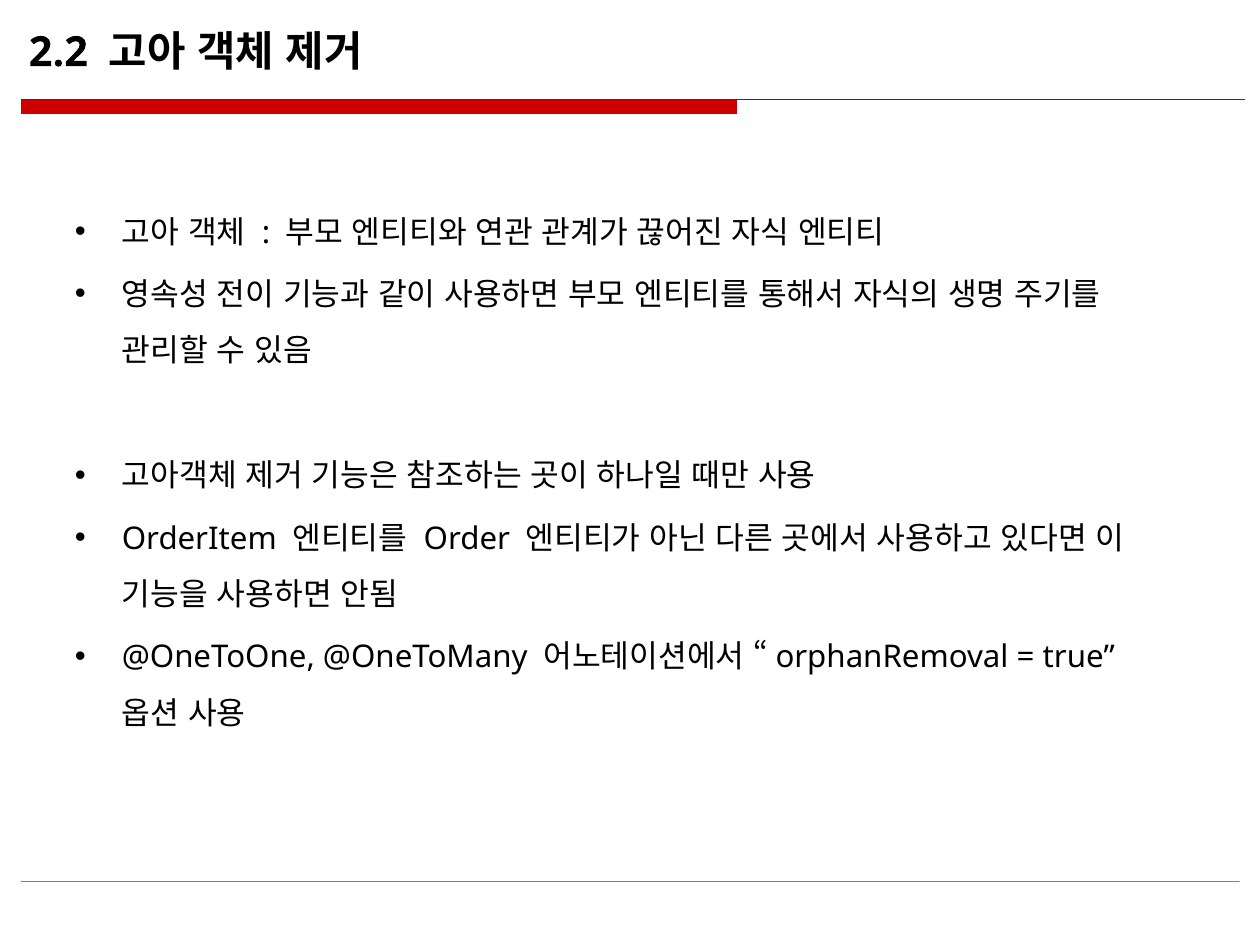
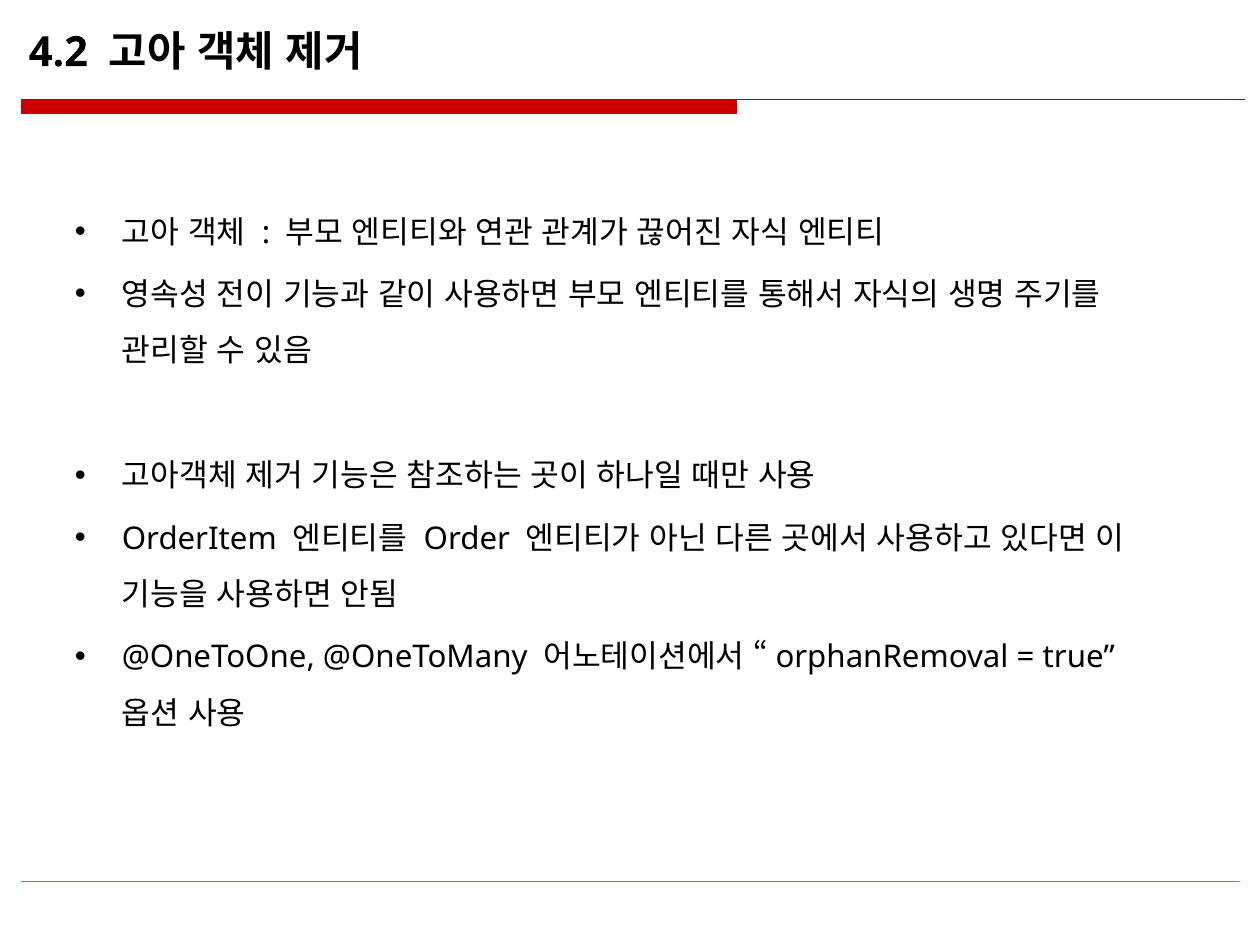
2.2: 2.2 -> 4.2 (58, 52)
